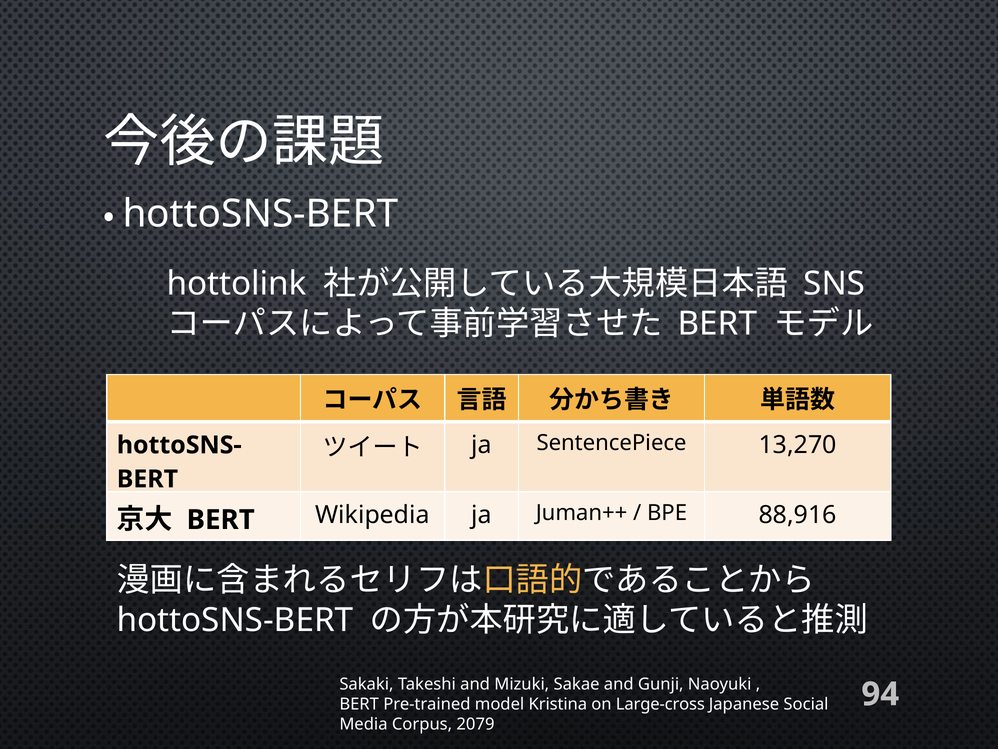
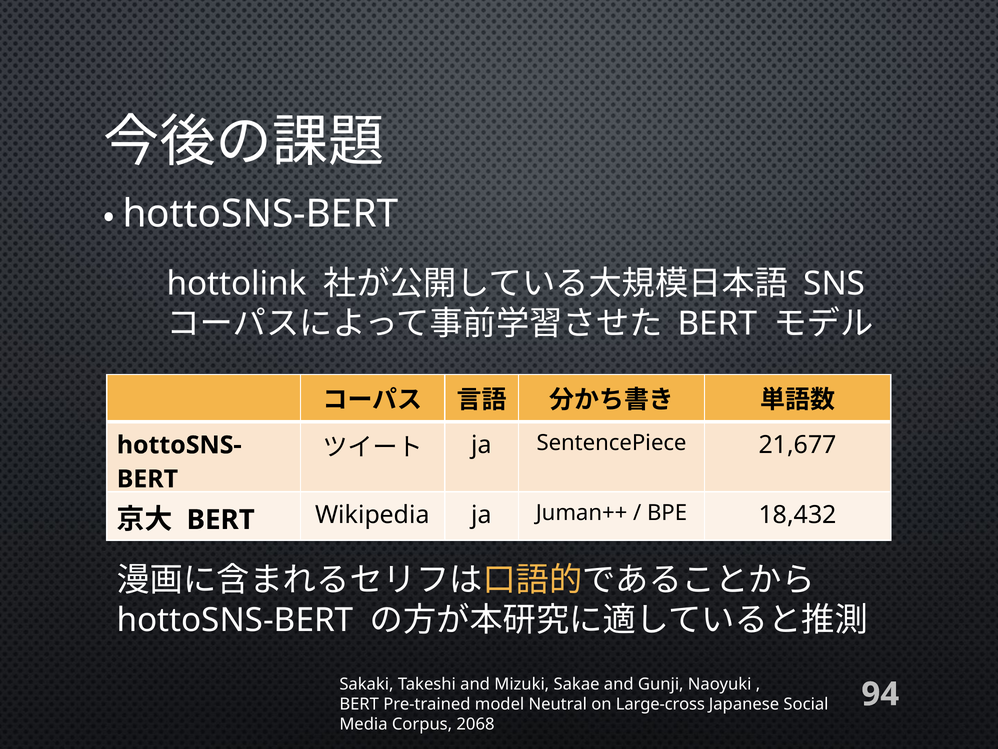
13,270: 13,270 -> 21,677 (798, 445)
88,916: 88,916 -> 18,432 (798, 515)
Kristina: Kristina -> Neutral (558, 704)
2079: 2079 -> 2068 (476, 724)
